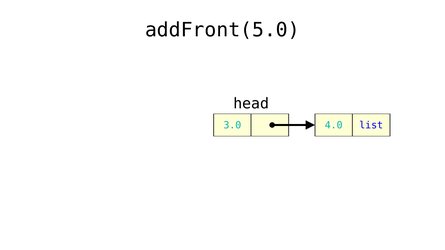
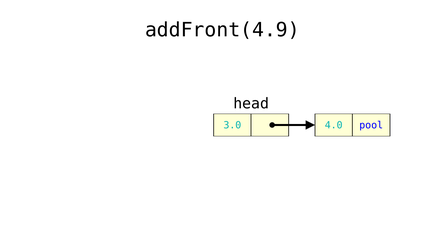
addFront(5.0: addFront(5.0 -> addFront(4.9 (222, 30)
list: list -> pool (371, 125)
